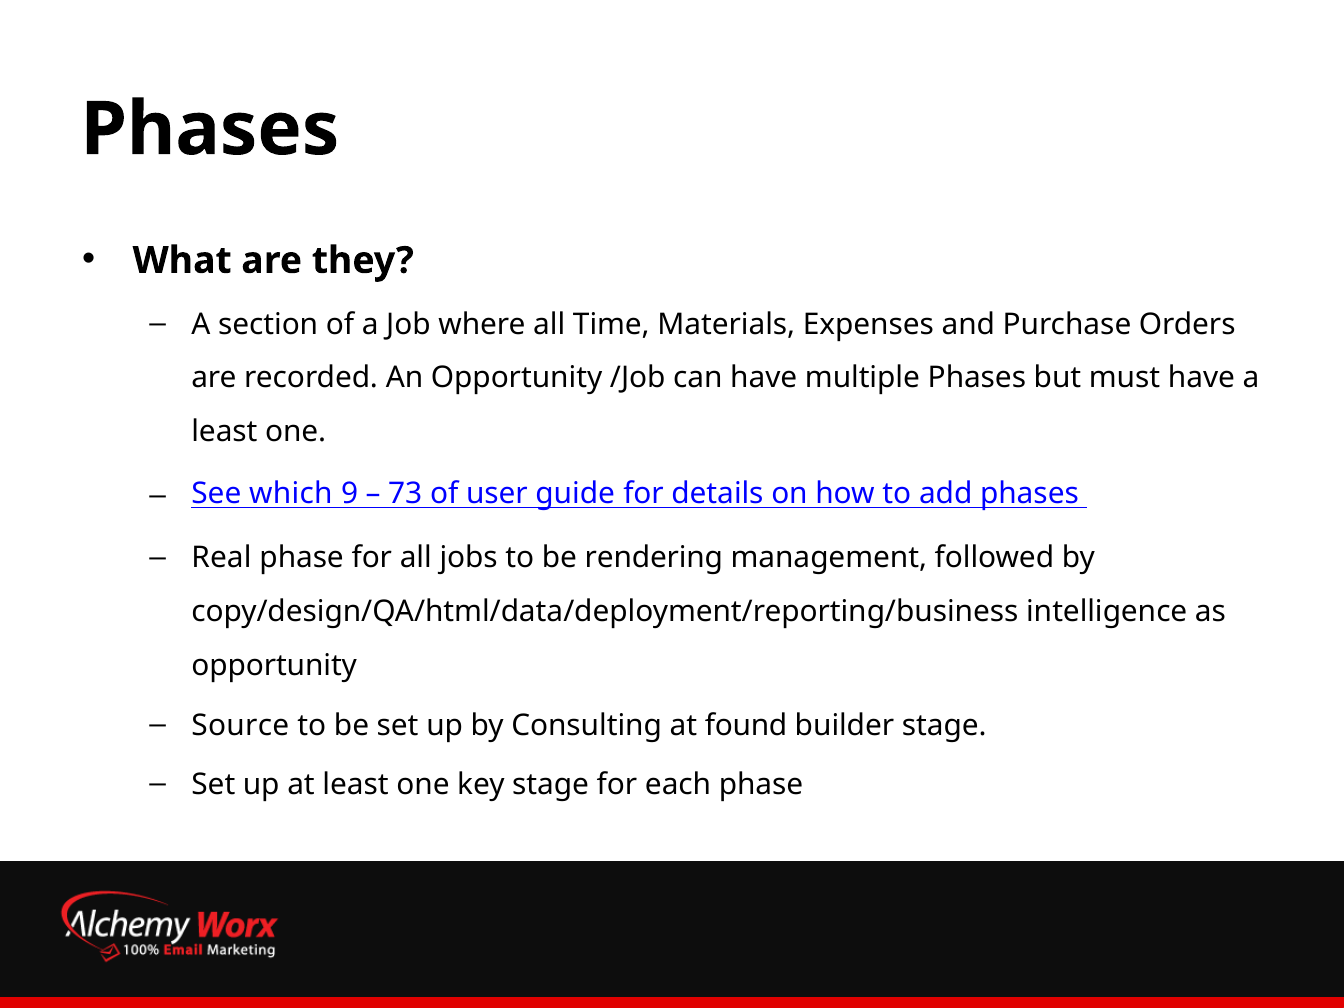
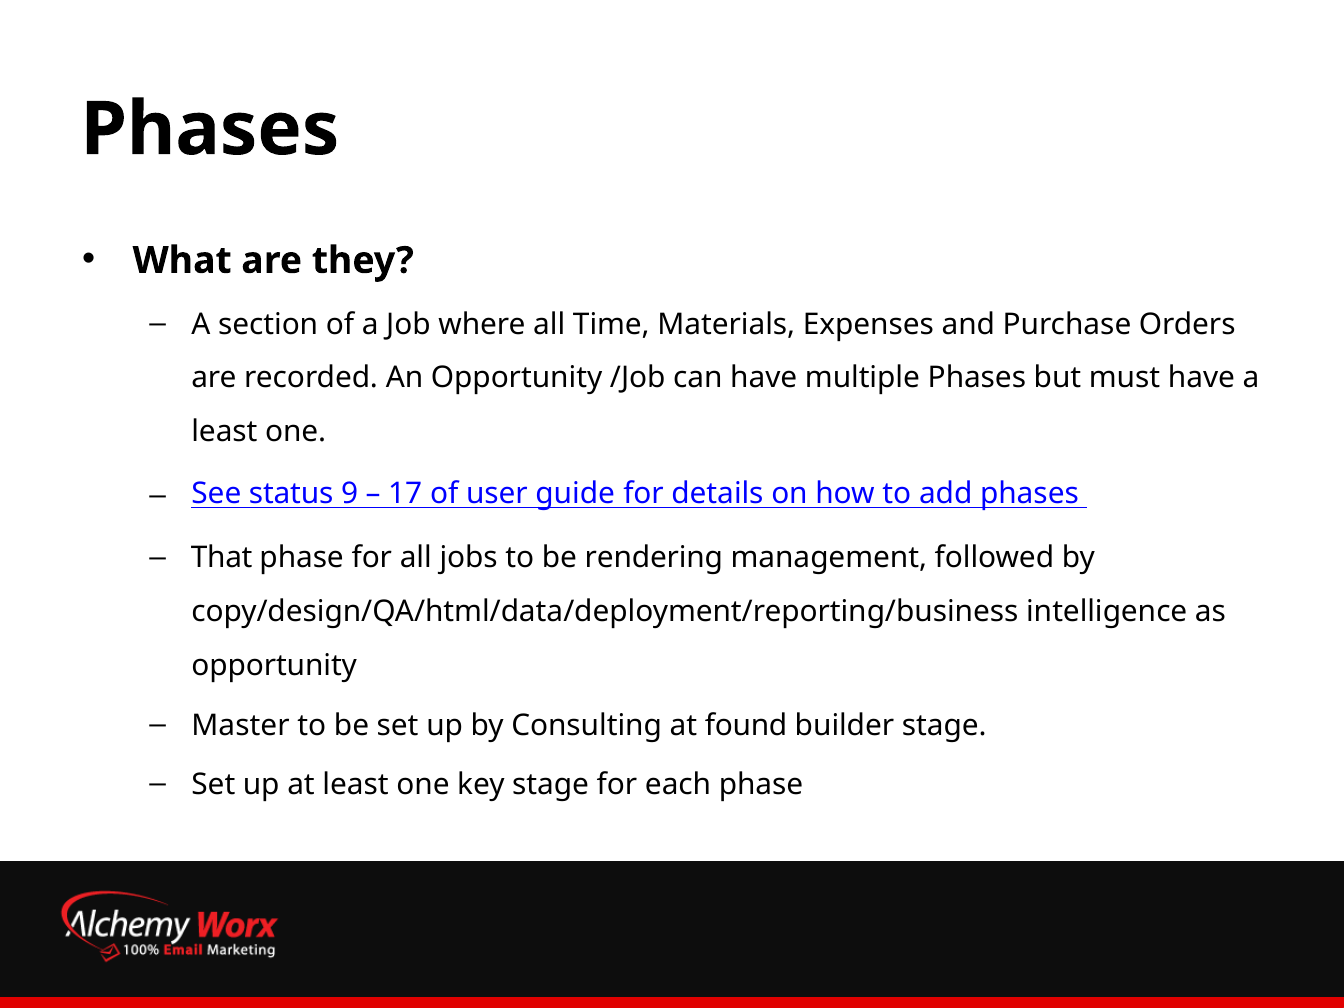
which: which -> status (291, 494)
73: 73 -> 17 (405, 494)
Real: Real -> That (222, 558)
Source: Source -> Master (240, 725)
